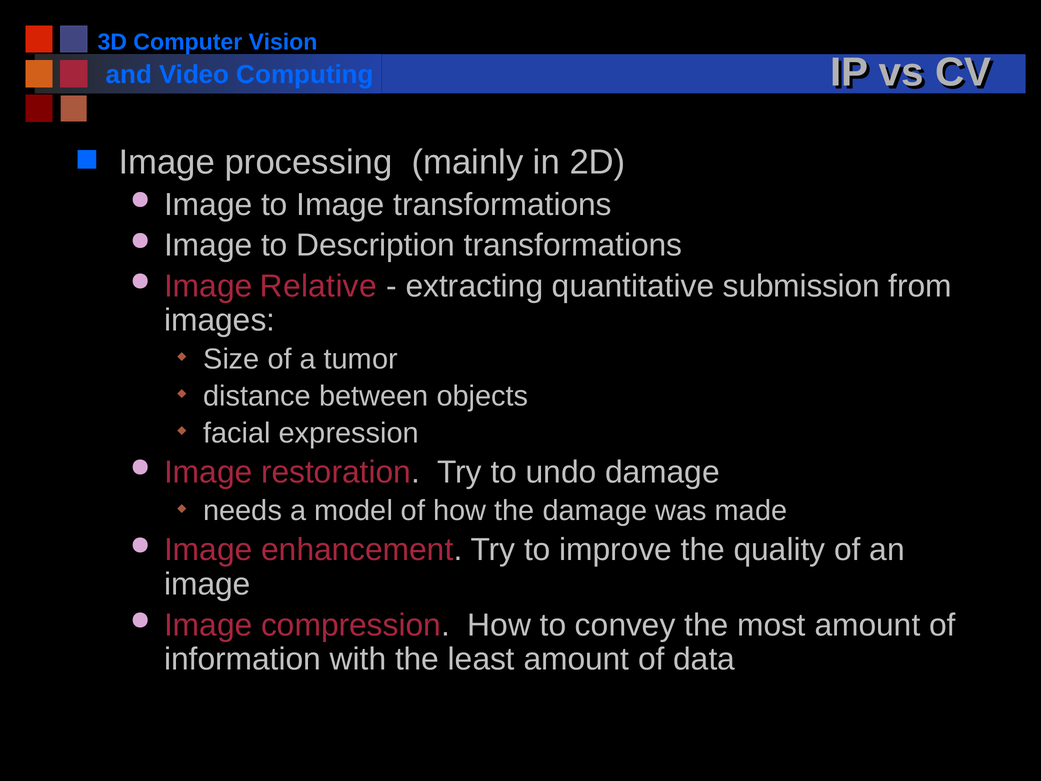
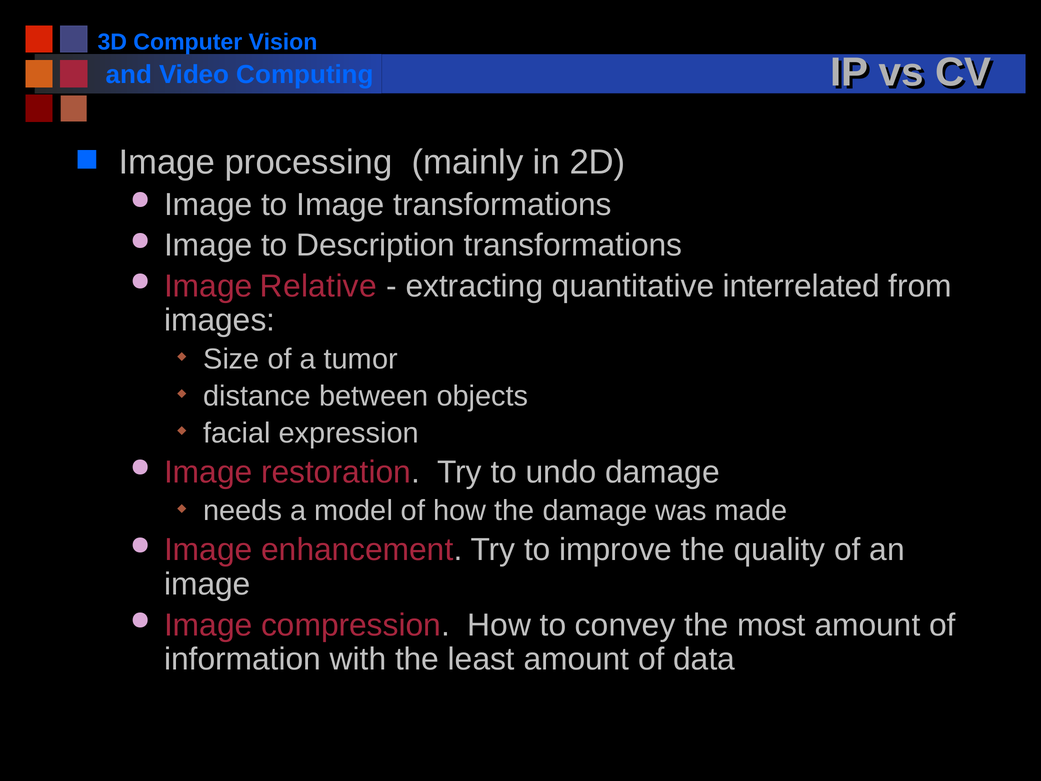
submission: submission -> interrelated (801, 286)
